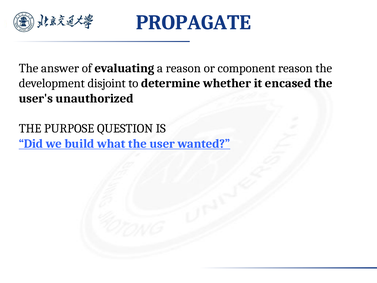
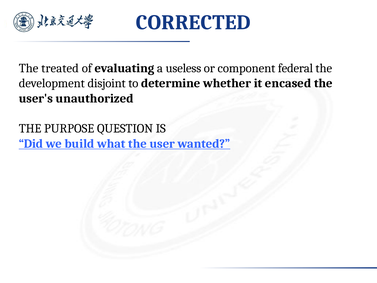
PROPAGATE: PROPAGATE -> CORRECTED (193, 23)
answer: answer -> treated (60, 68)
a reason: reason -> useless (183, 68)
component reason: reason -> federal (295, 68)
